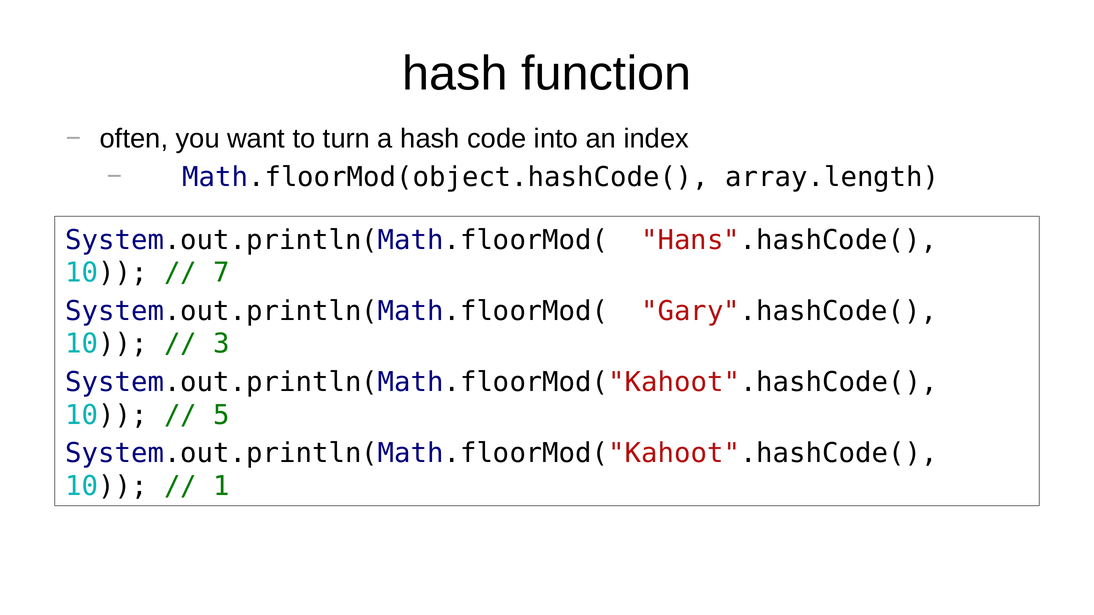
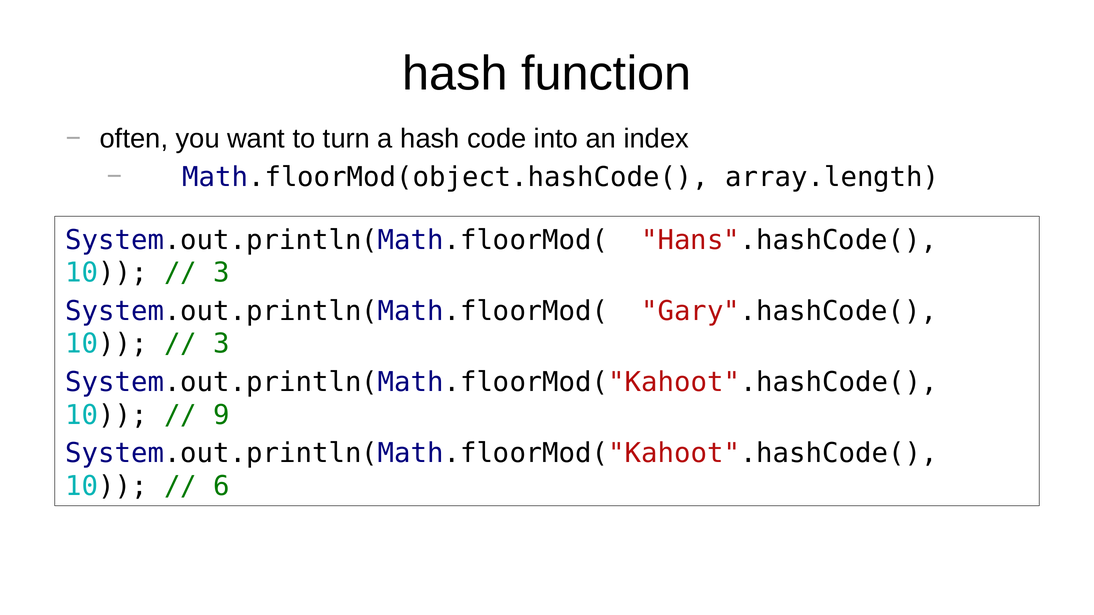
7: 7 -> 3 (222, 273)
5: 5 -> 9 (222, 415)
1: 1 -> 6 (222, 486)
